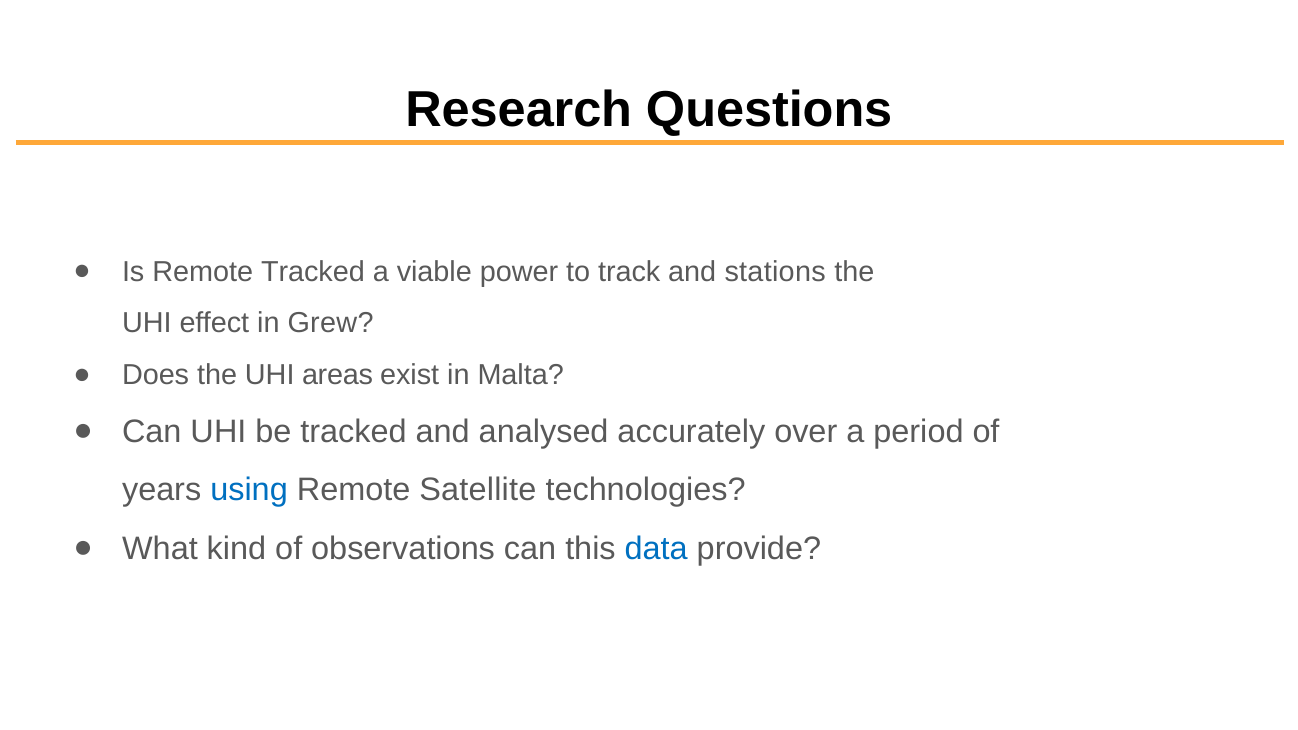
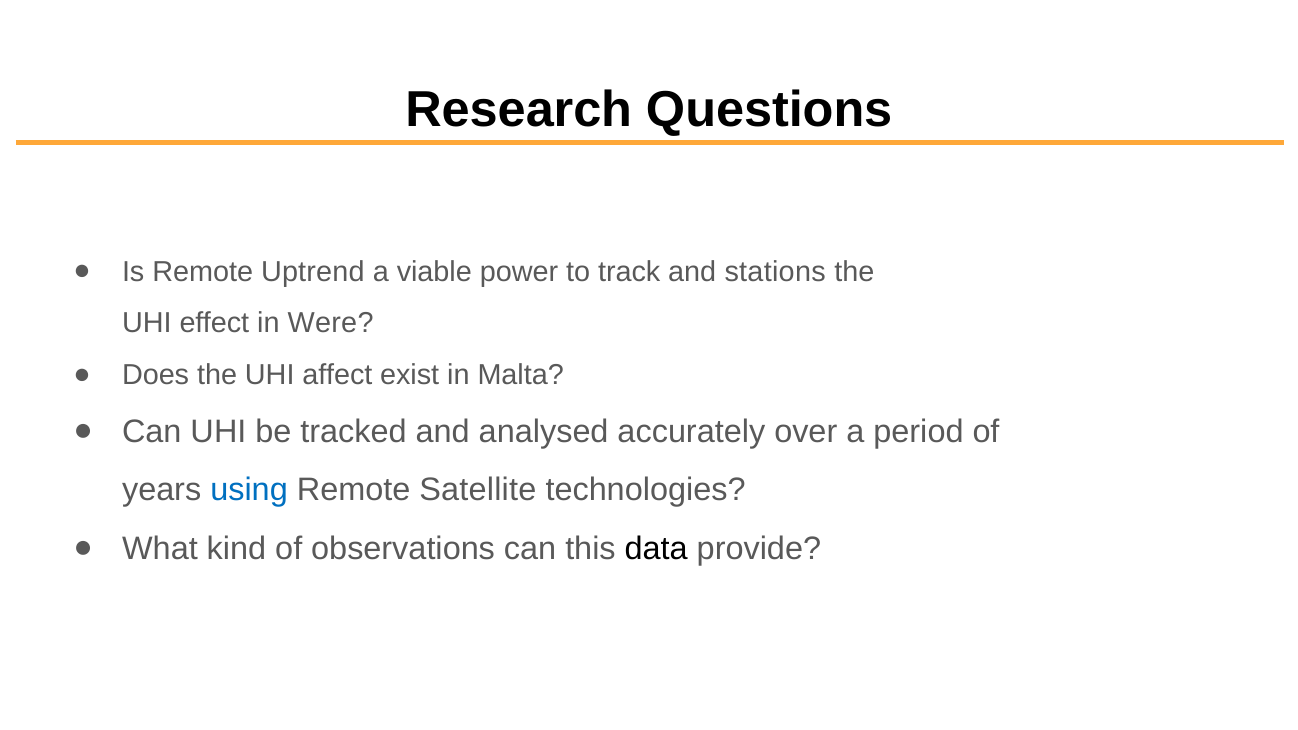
Remote Tracked: Tracked -> Uptrend (313, 272)
Grew: Grew -> Were (331, 323)
areas: areas -> affect (337, 375)
data colour: blue -> black (656, 549)
